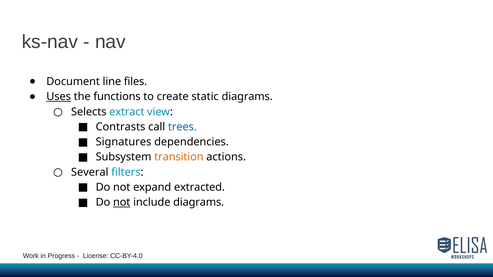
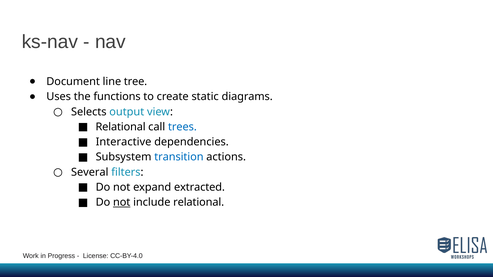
files: files -> tree (136, 82)
Uses underline: present -> none (59, 97)
extract: extract -> output (127, 112)
Contrasts: Contrasts -> Relational (121, 127)
Signatures: Signatures -> Interactive (124, 142)
transition colour: orange -> blue (179, 157)
include diagrams: diagrams -> relational (199, 203)
